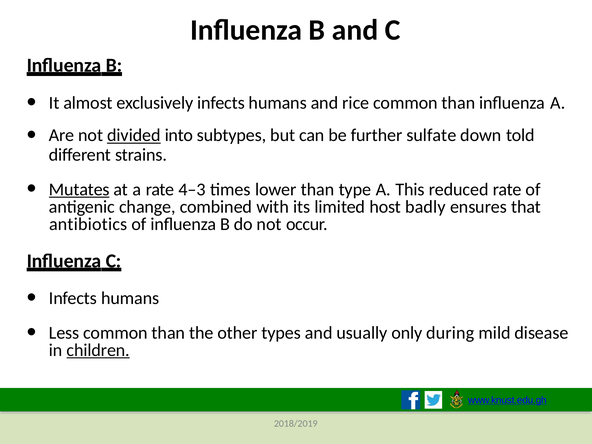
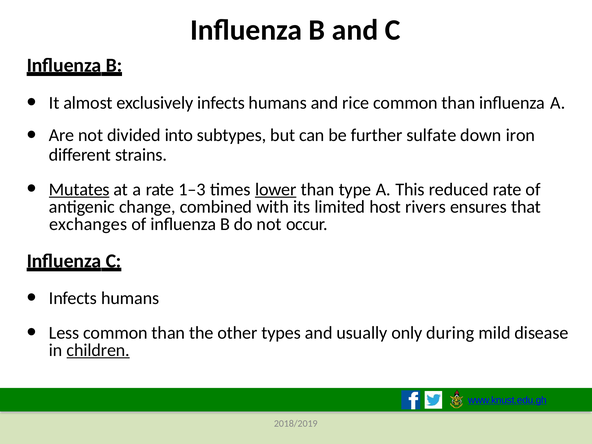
divided underline: present -> none (134, 135)
told: told -> iron (520, 135)
4–3: 4–3 -> 1–3 (192, 189)
lower underline: none -> present (276, 189)
badly: badly -> rivers (426, 207)
antibiotics: antibiotics -> exchanges (88, 224)
